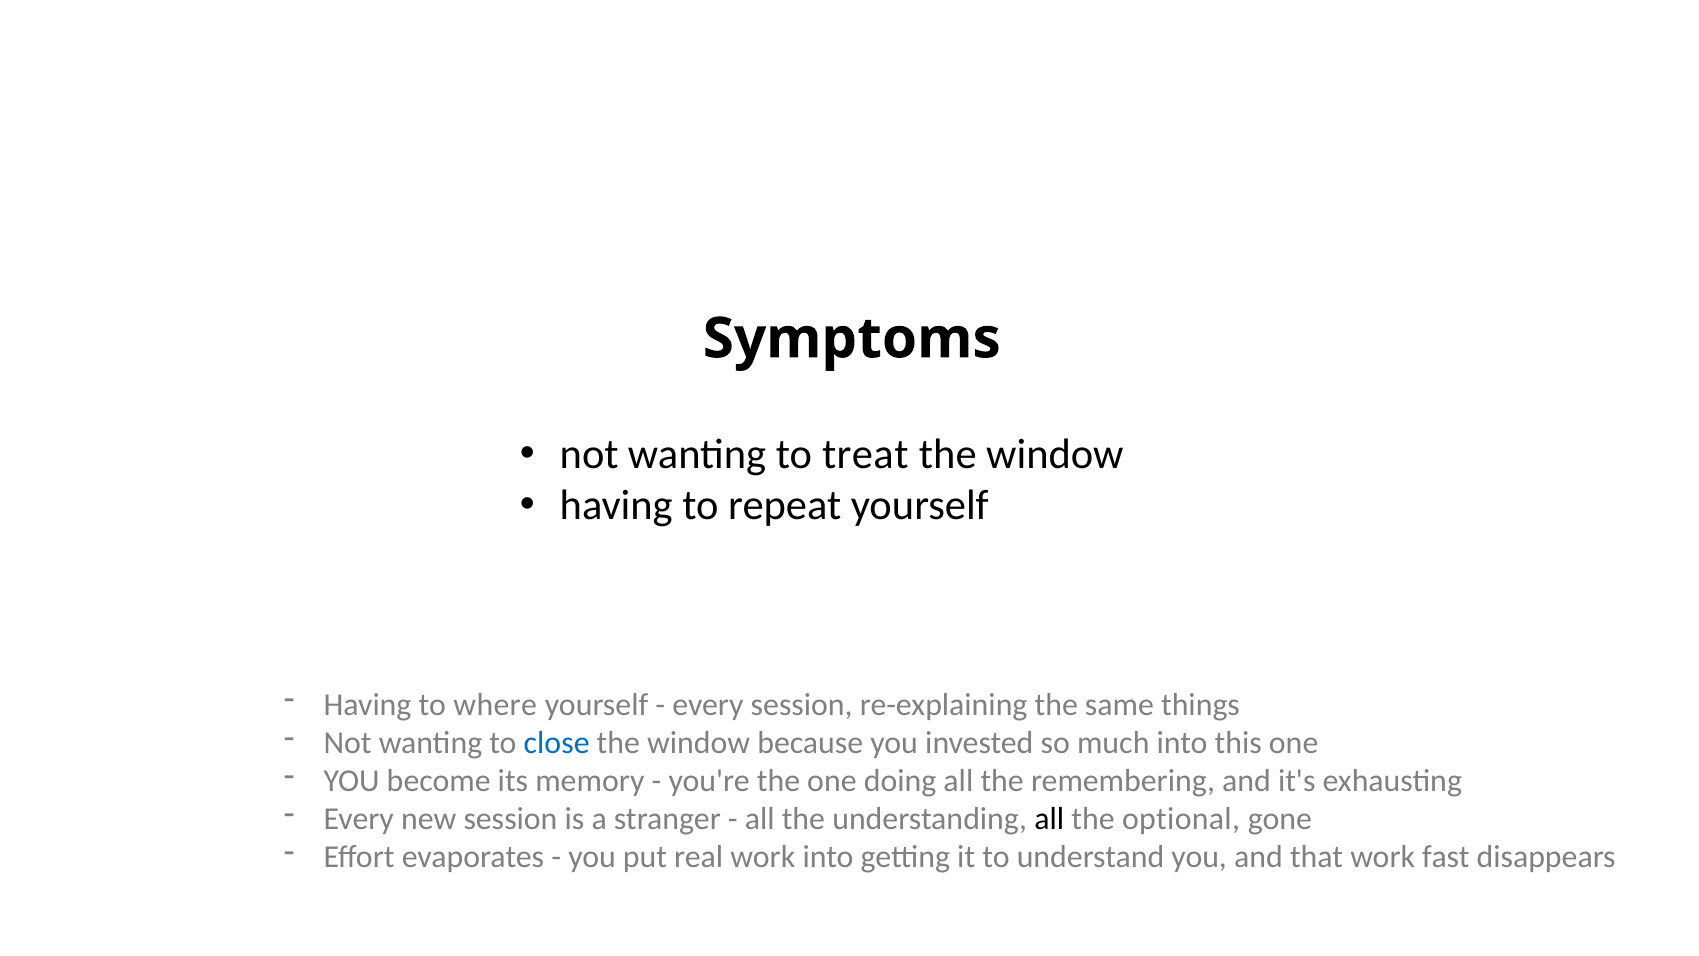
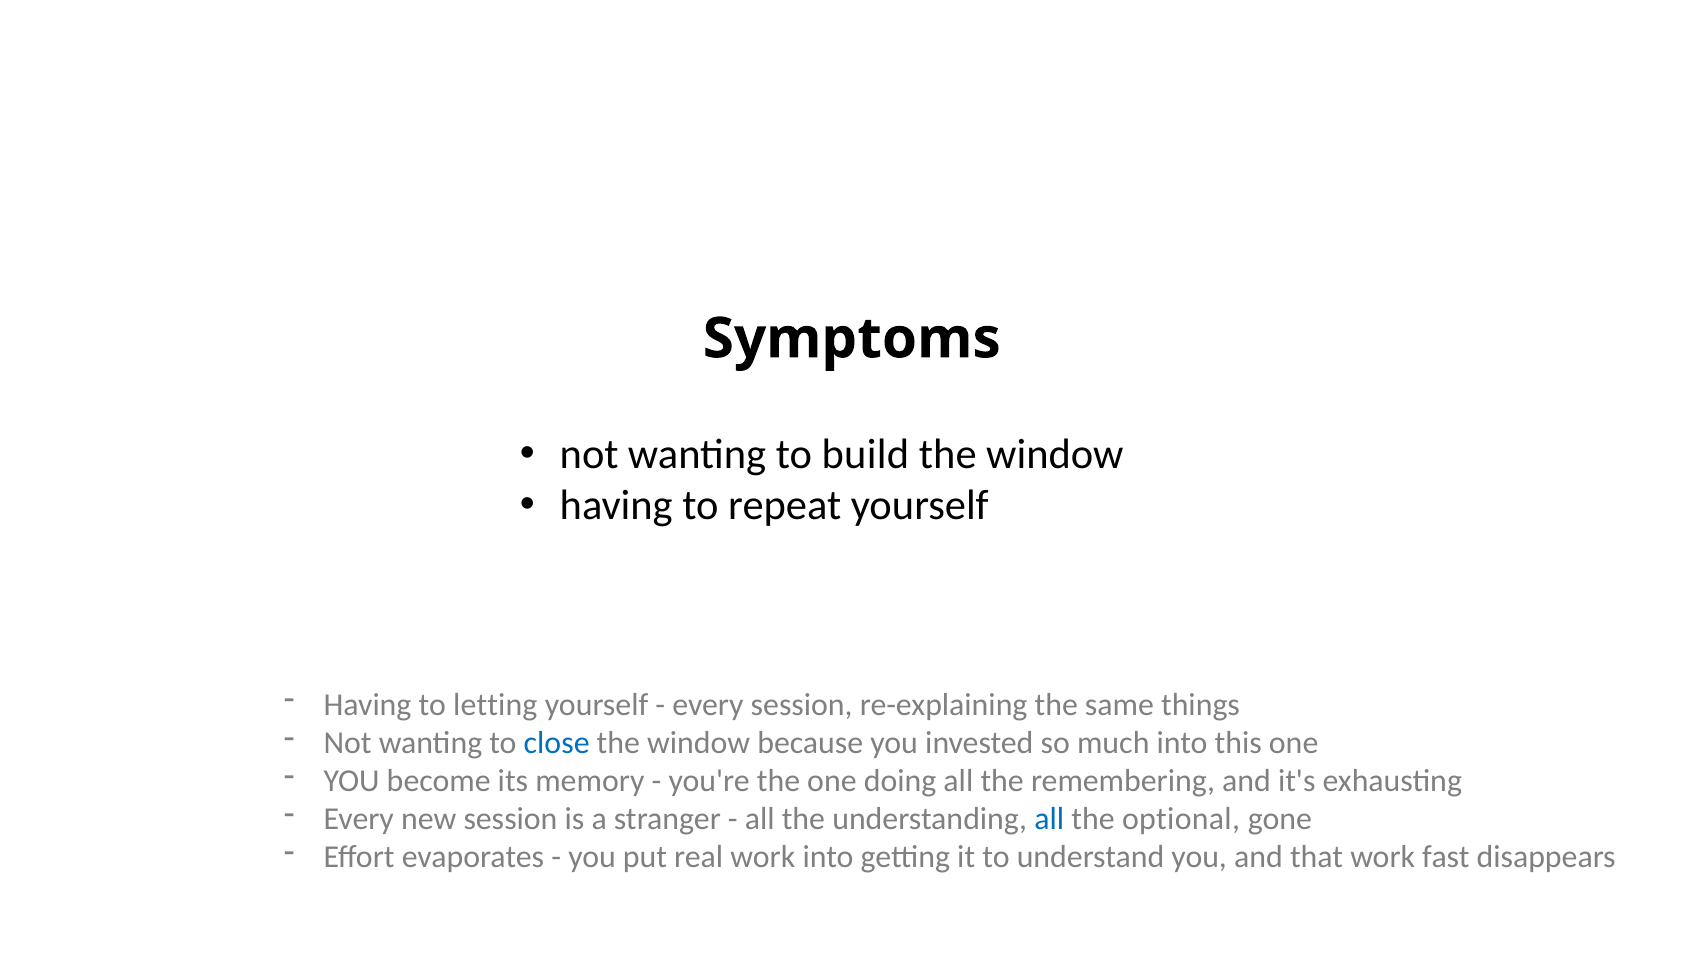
treat: treat -> build (865, 455)
where: where -> letting (495, 704)
all colour: black -> blue (1049, 819)
